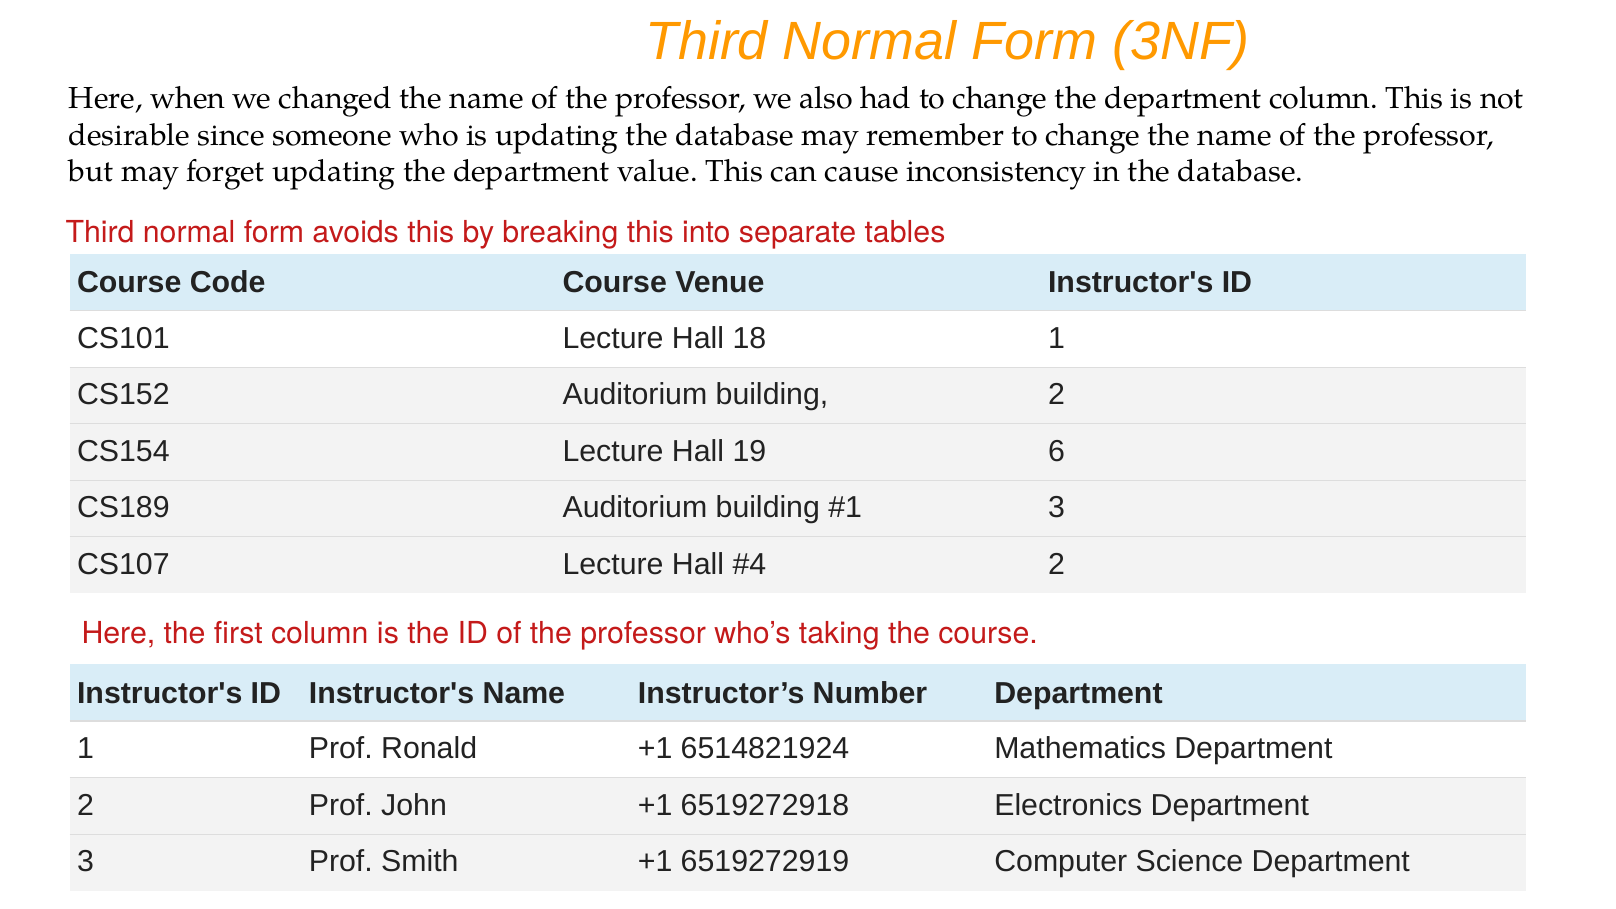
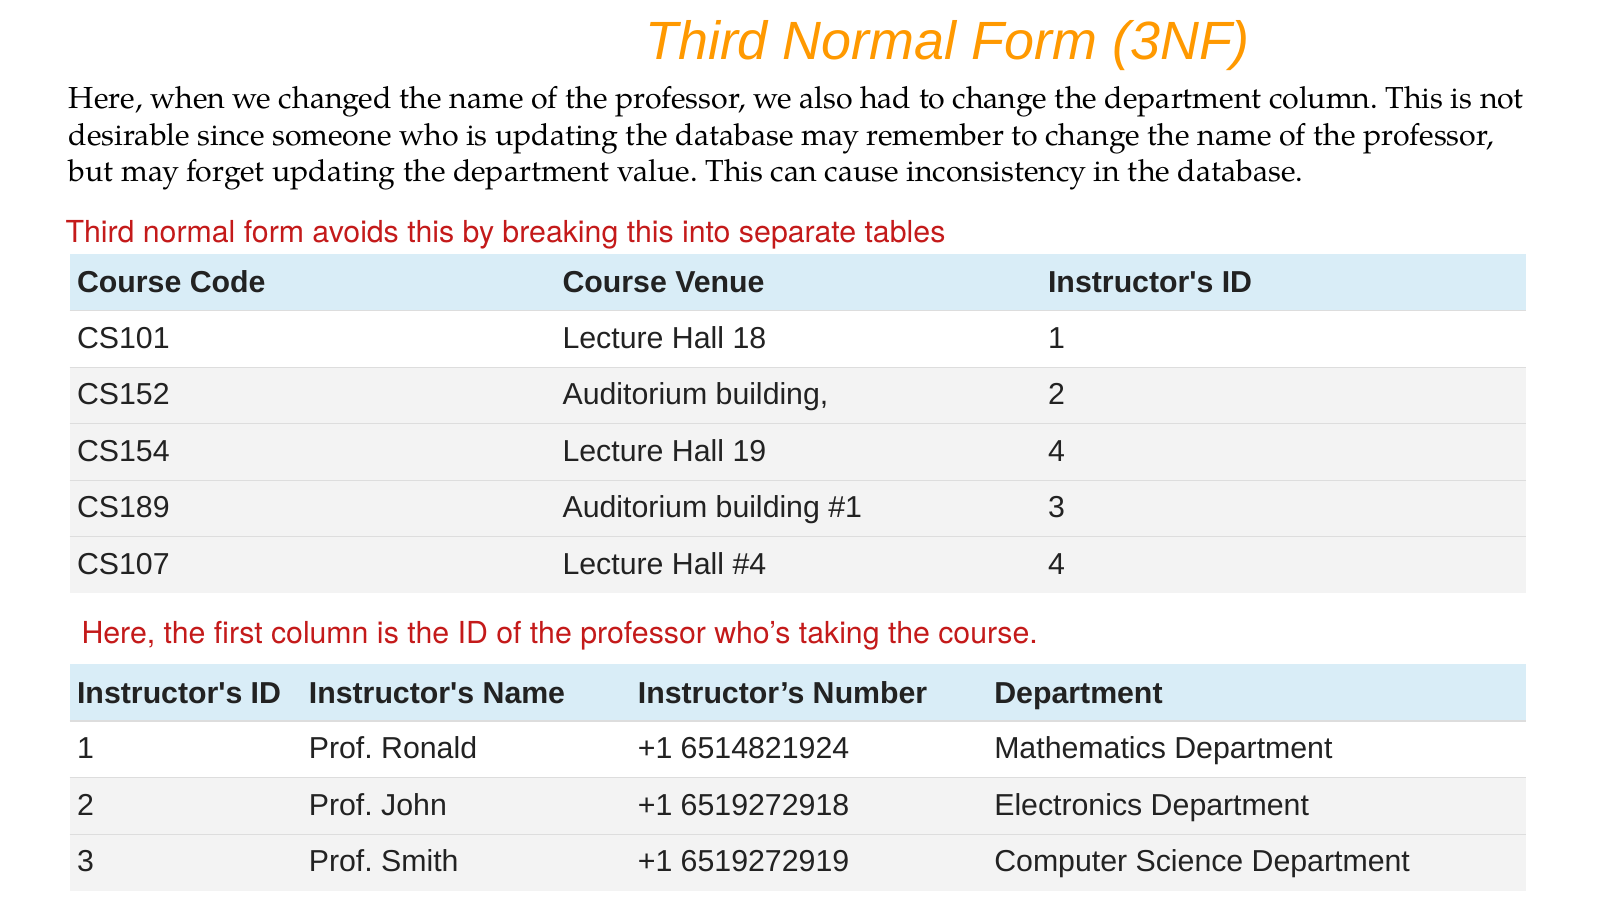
19 6: 6 -> 4 (1057, 451)
2: 2 -> 4 (1057, 564)
